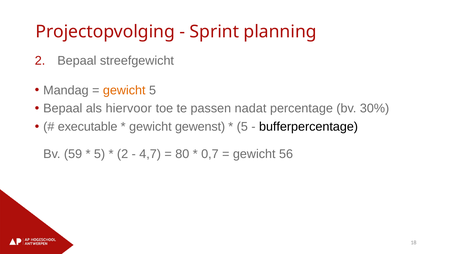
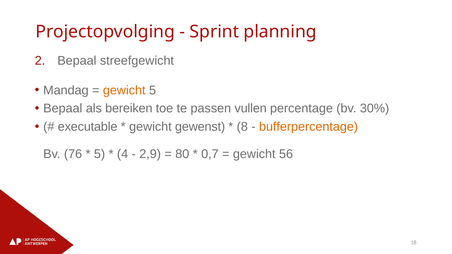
hiervoor: hiervoor -> bereiken (129, 109)
nadat: nadat -> vullen (251, 109)
5: 5 -> 8 (242, 127)
bufferpercentage colour: black -> orange (309, 127)
59: 59 -> 76 (73, 154)
2: 2 -> 4 (123, 154)
4,7: 4,7 -> 2,9 (150, 154)
